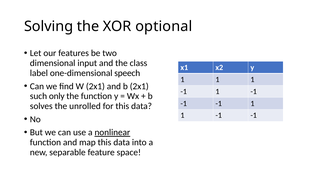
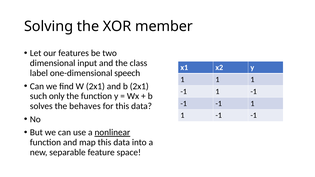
optional: optional -> member (164, 26)
unrolled: unrolled -> behaves (85, 106)
